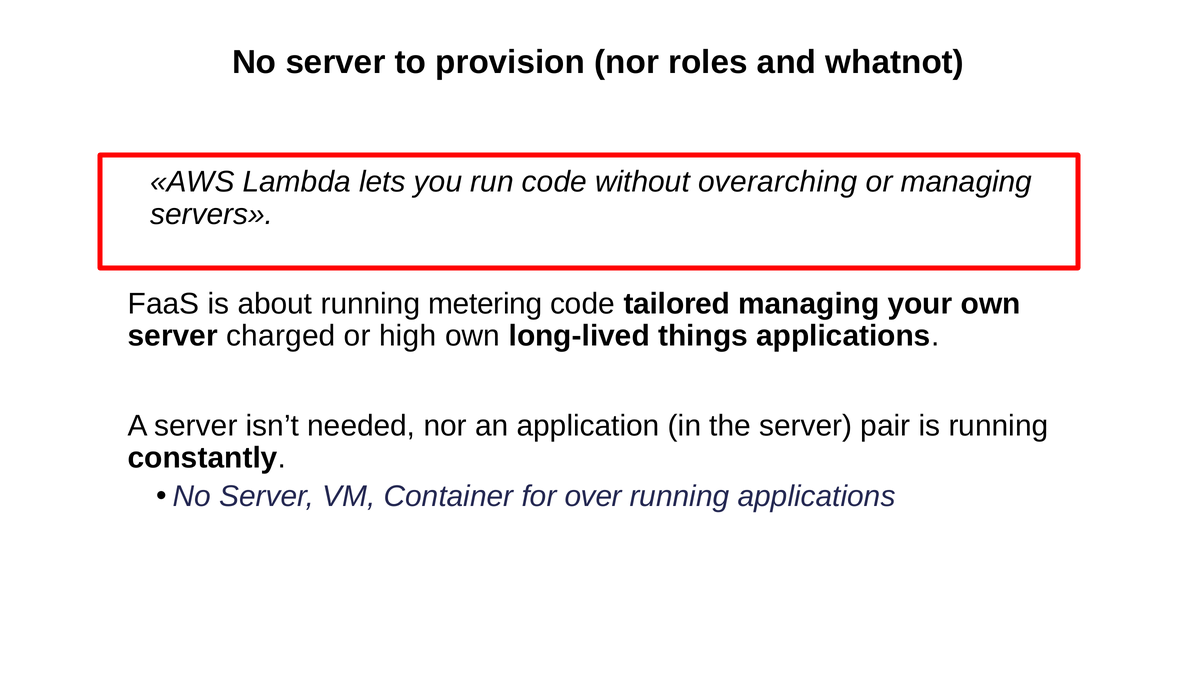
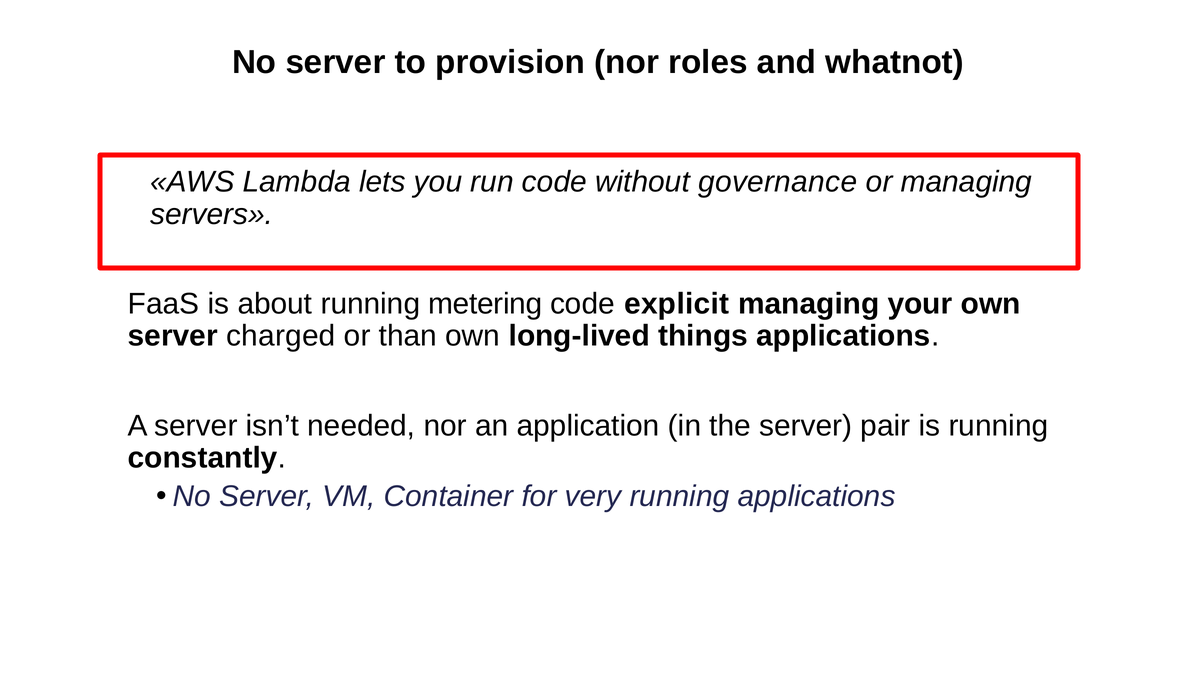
overarching: overarching -> governance (778, 182)
tailored: tailored -> explicit (677, 304)
high: high -> than (408, 336)
over: over -> very (593, 497)
